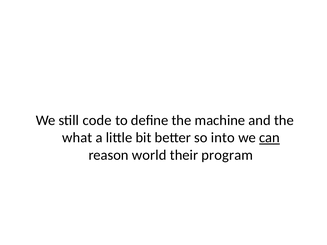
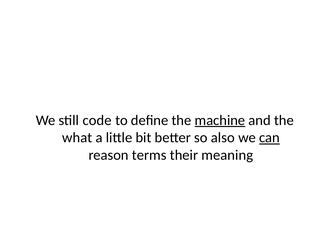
machine underline: none -> present (220, 120)
into: into -> also (223, 138)
world: world -> terms (149, 155)
program: program -> meaning (227, 155)
